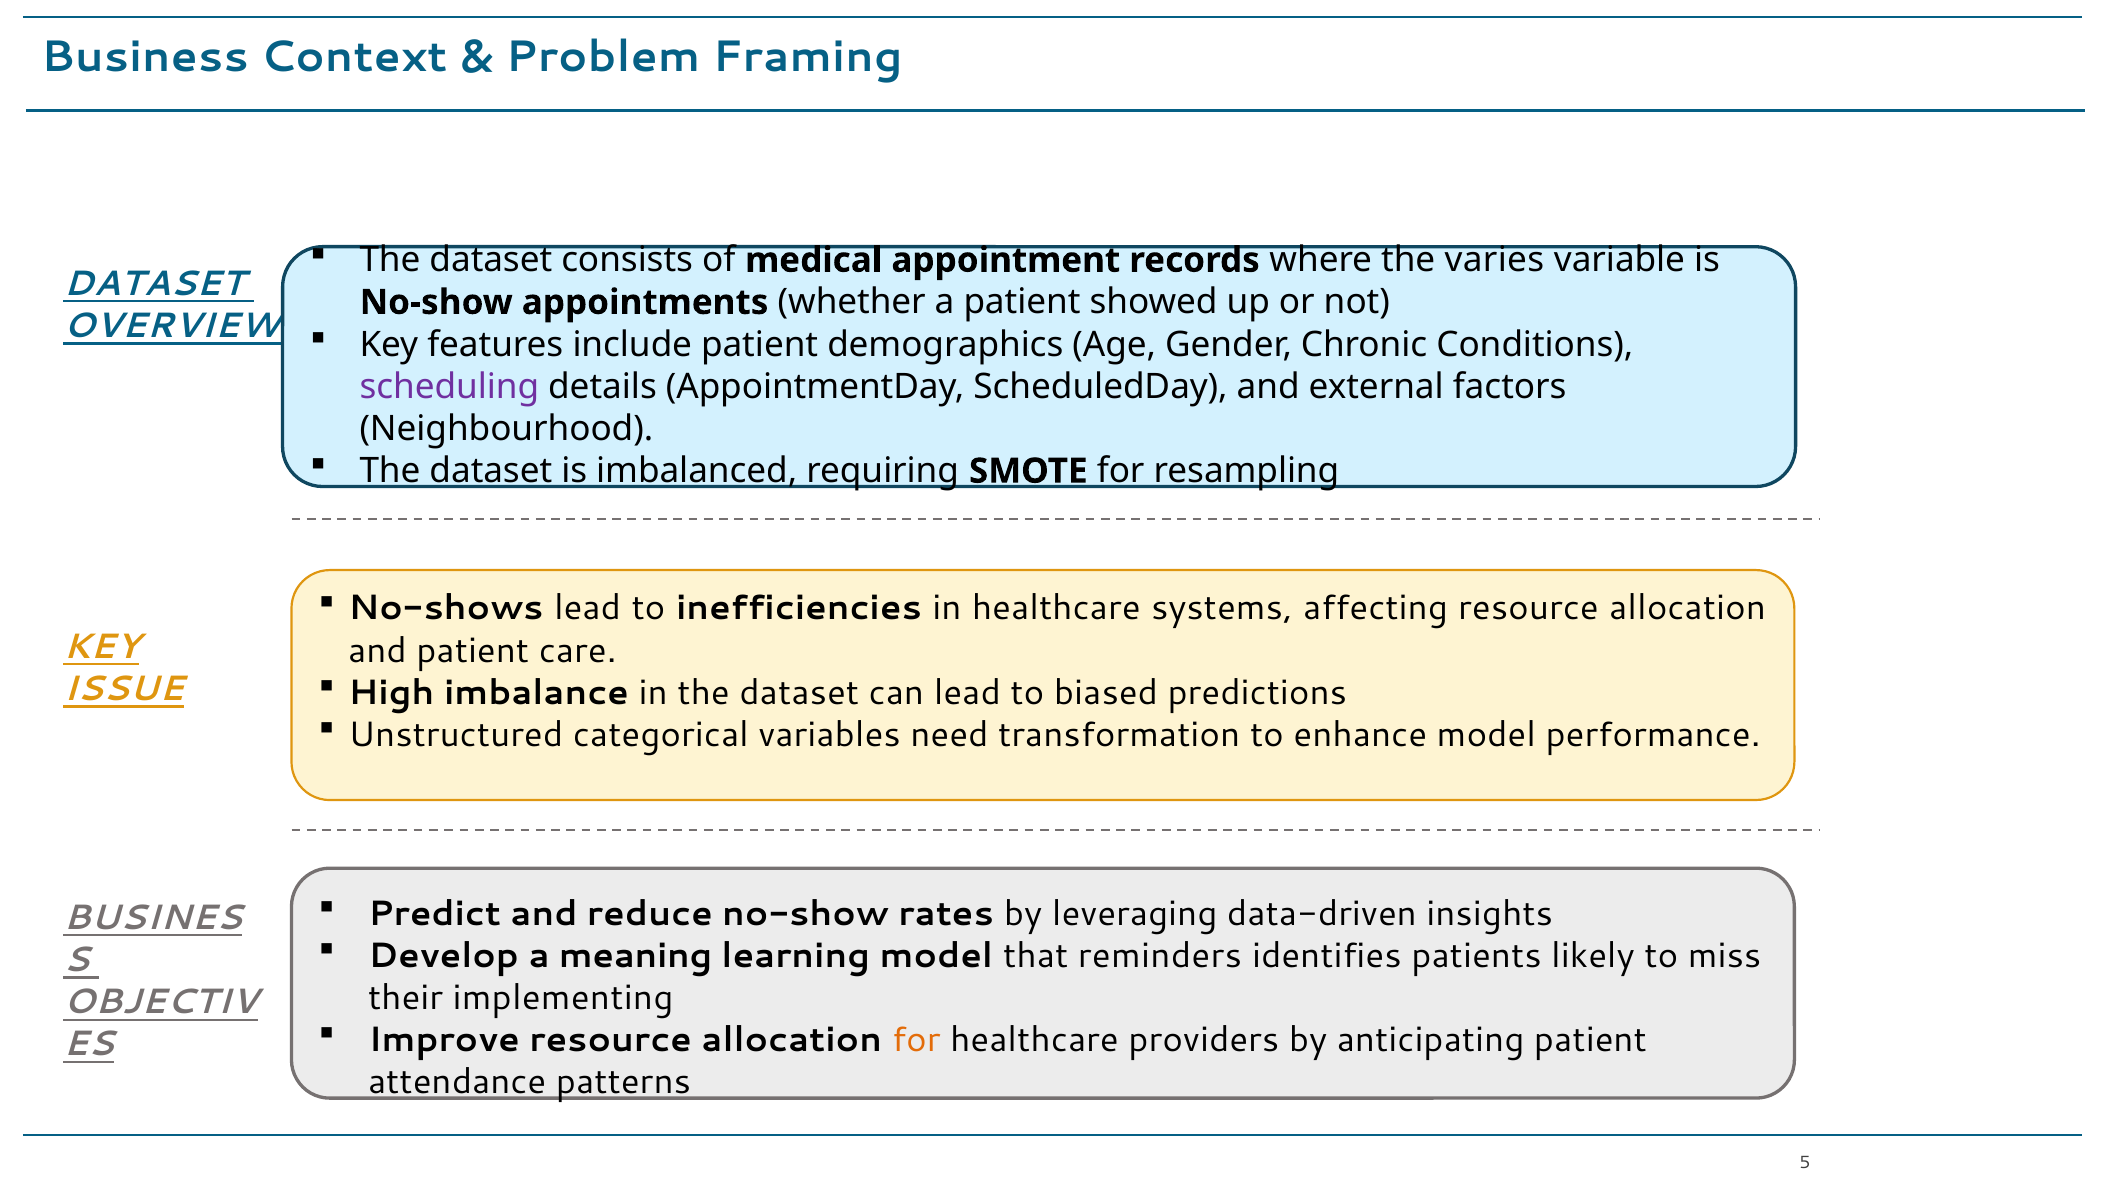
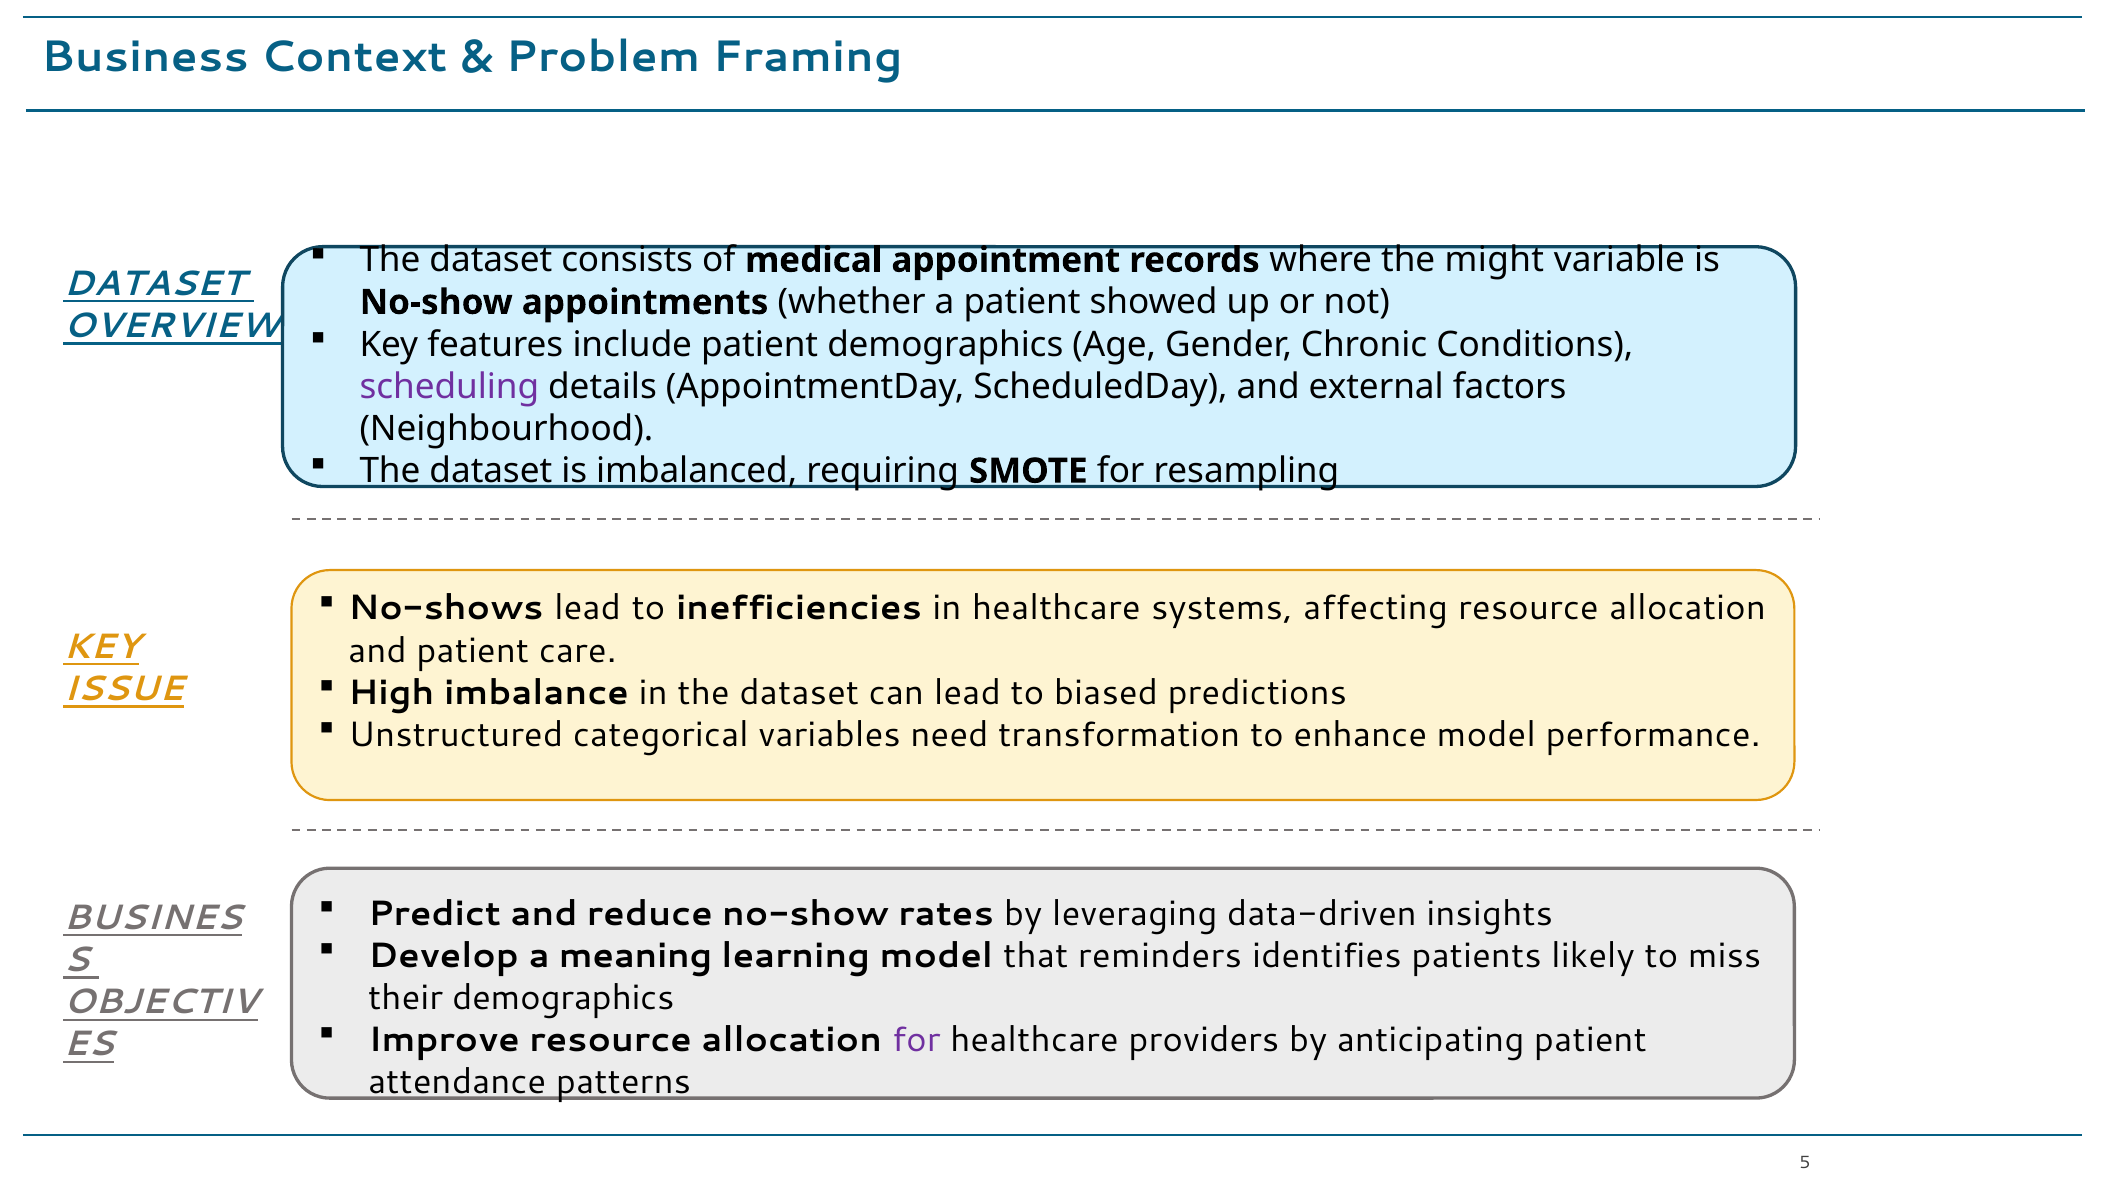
varies: varies -> might (1494, 260)
their implementing: implementing -> demographics (563, 998)
for colour: orange -> purple (916, 1041)
